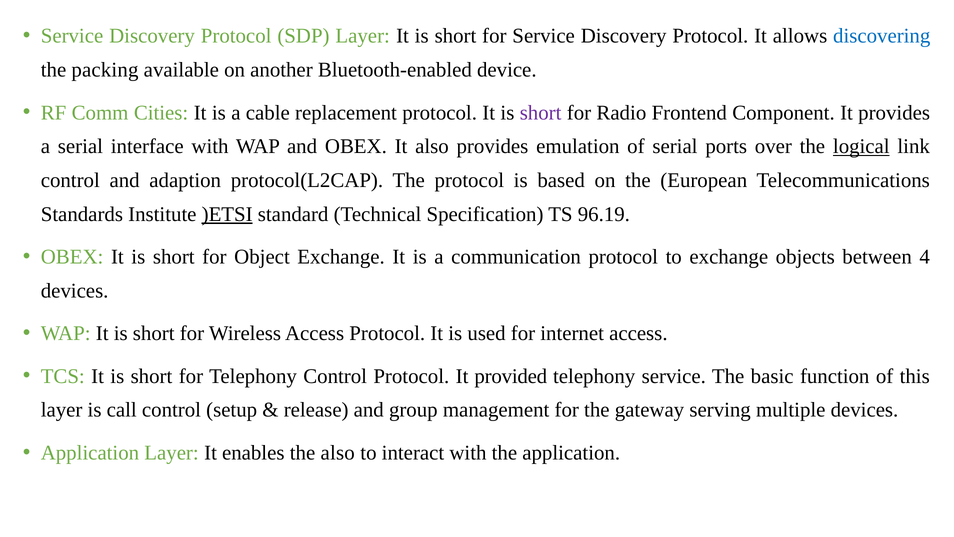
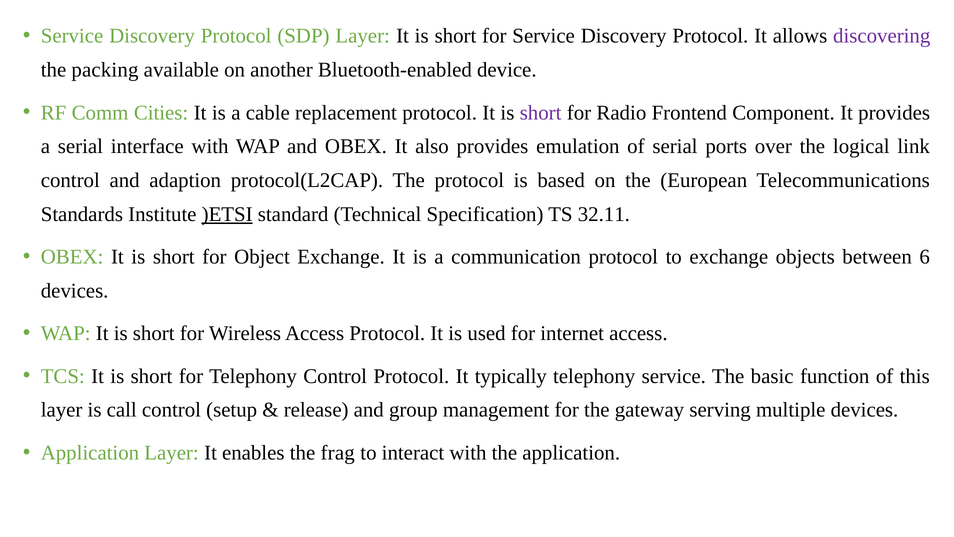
discovering colour: blue -> purple (882, 36)
logical underline: present -> none (861, 146)
96.19: 96.19 -> 32.11 (604, 214)
4: 4 -> 6 (925, 257)
provided: provided -> typically (511, 376)
the also: also -> frag (338, 453)
